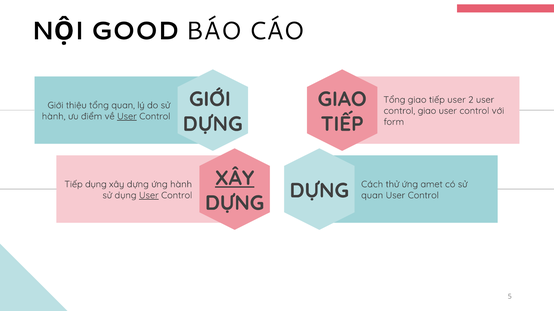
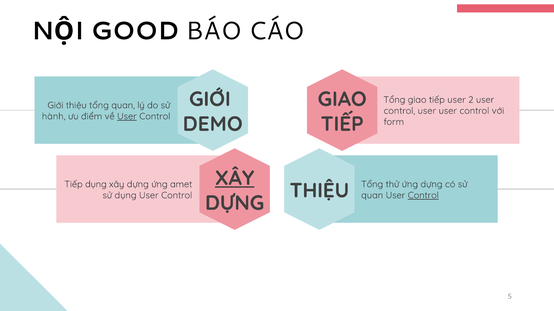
control giao: giao -> user (427, 111)
DỰNG: DỰNG -> DEMO (213, 124)
ứng hành: hành -> amet (181, 185)
Cách: Cách -> Tổng (372, 185)
ứng amet: amet -> dựng (432, 185)
DỰNG: DỰNG -> THIỆU (319, 191)
User underline: present -> none (149, 196)
Control underline: none -> present (423, 196)
